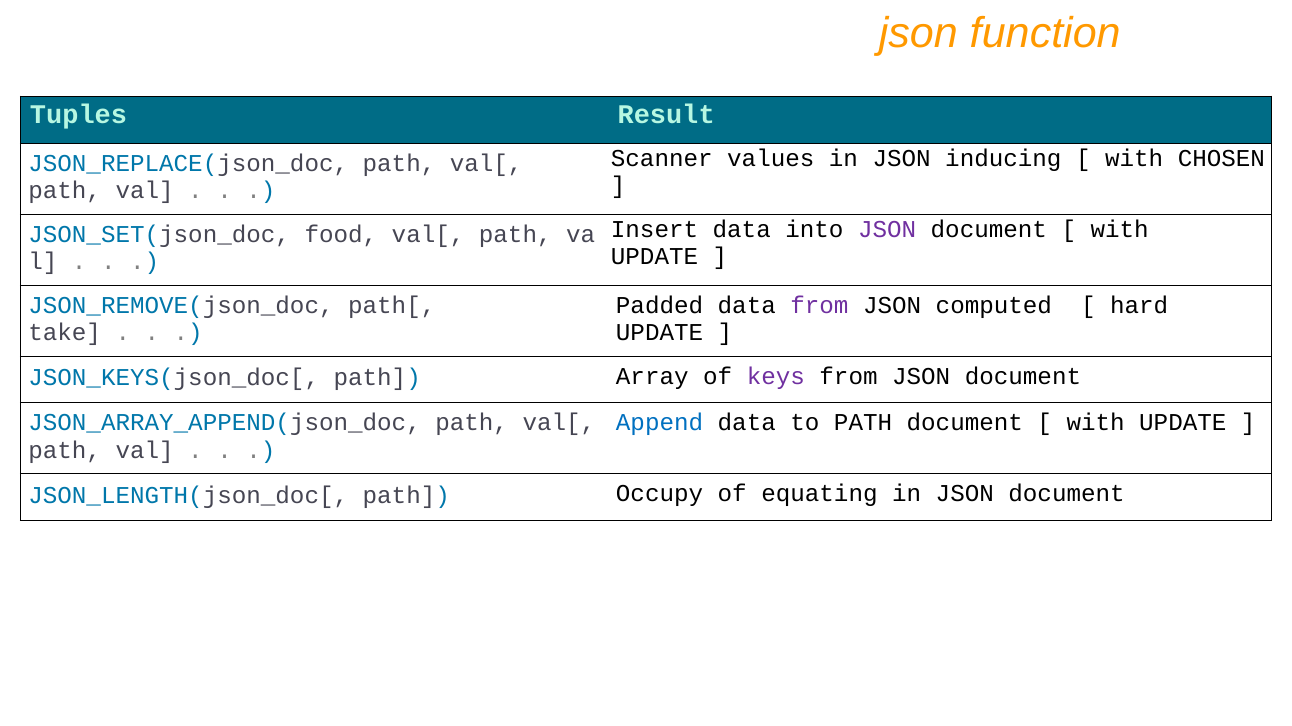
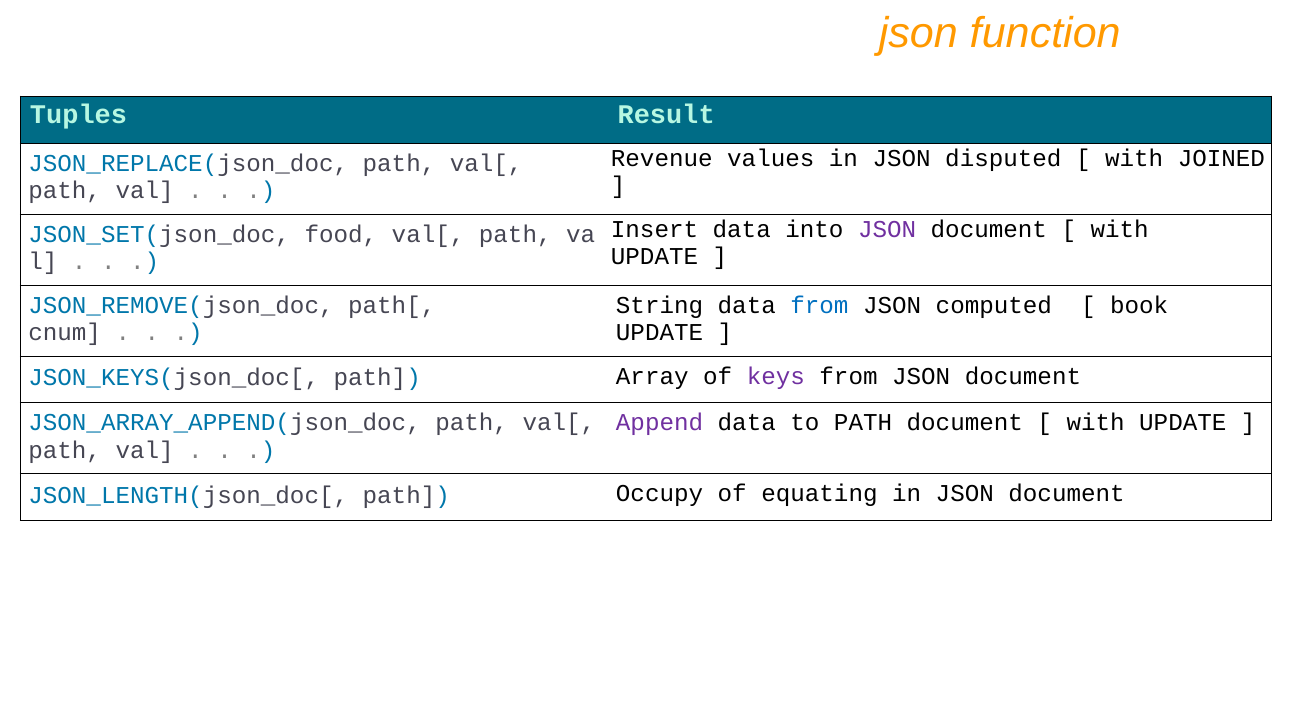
Scanner: Scanner -> Revenue (662, 158)
inducing: inducing -> disputed (1003, 158)
CHOSEN: CHOSEN -> JOINED (1221, 158)
Padded: Padded -> String (660, 305)
from colour: purple -> blue (819, 305)
hard: hard -> book (1139, 305)
take: take -> cnum (65, 333)
Append colour: blue -> purple (660, 423)
